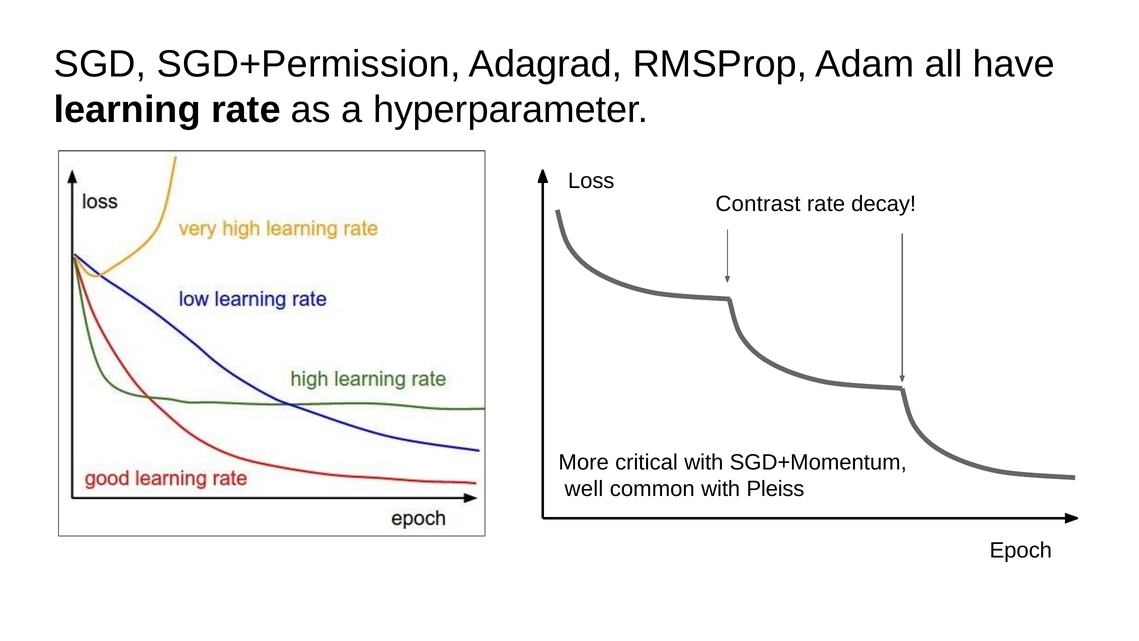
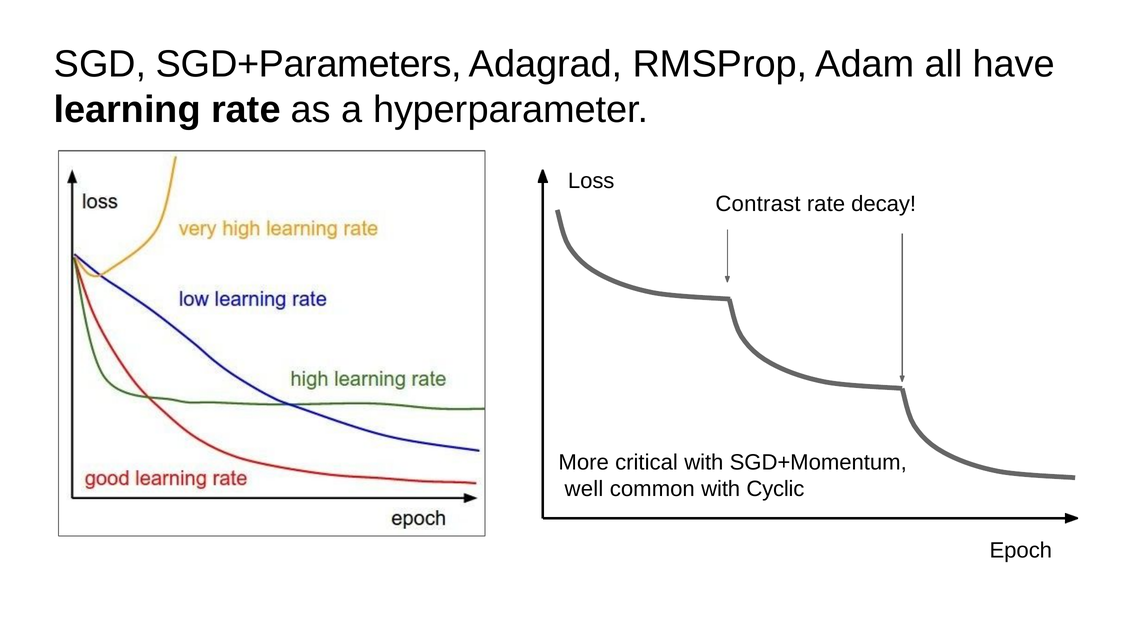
SGD+Permission: SGD+Permission -> SGD+Parameters (309, 64)
Pleiss: Pleiss -> Cyclic (775, 489)
